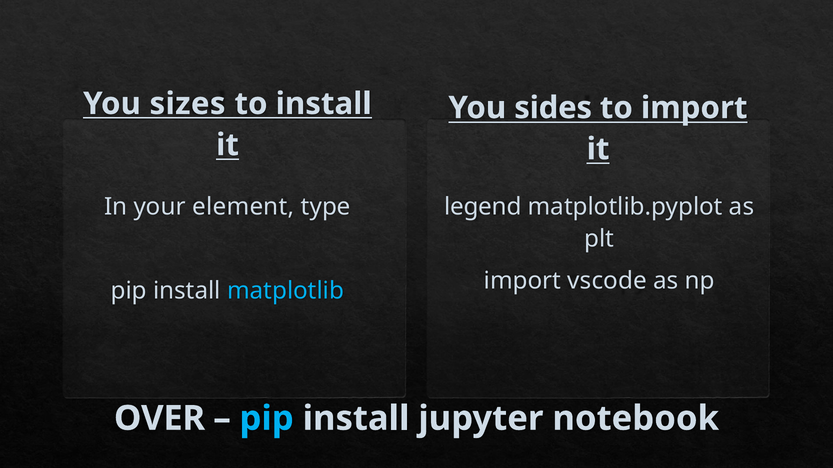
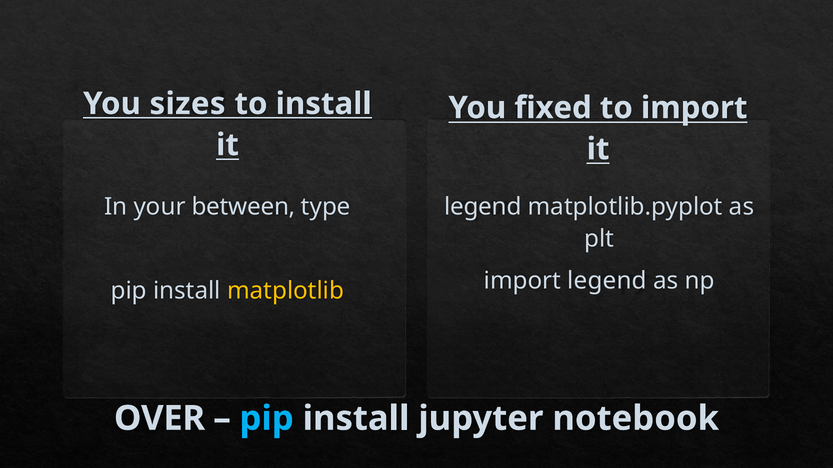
sides: sides -> fixed (553, 108)
element: element -> between (243, 207)
import vscode: vscode -> legend (607, 281)
matplotlib colour: light blue -> yellow (286, 291)
